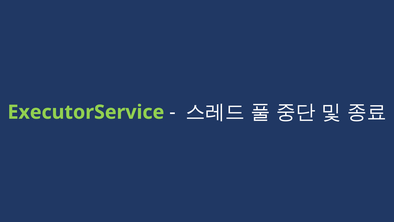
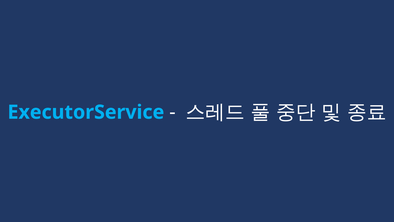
ExecutorService colour: light green -> light blue (86, 112)
